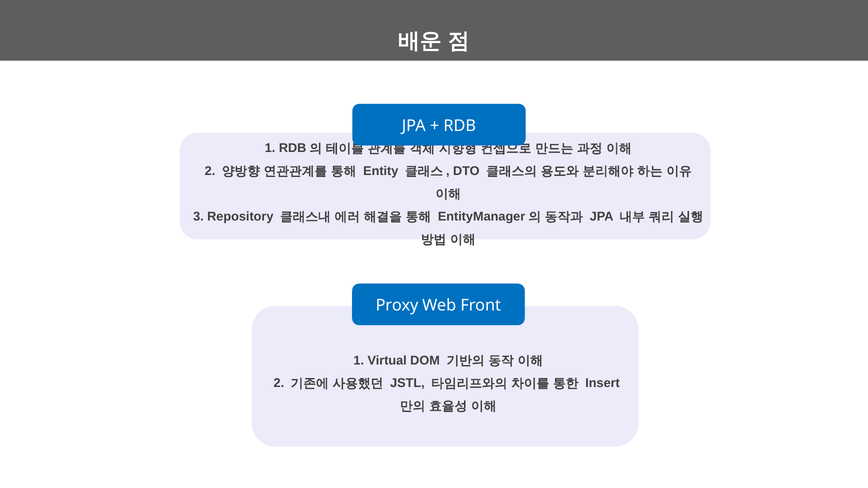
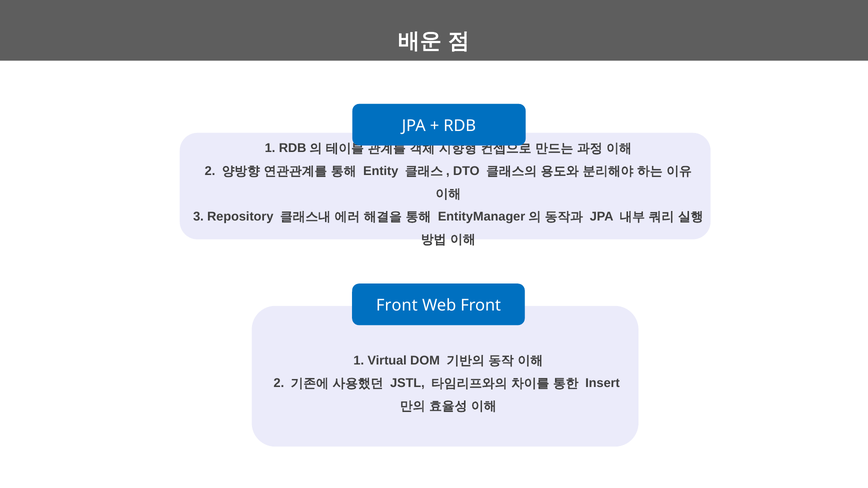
Proxy: Proxy -> Front (397, 306)
